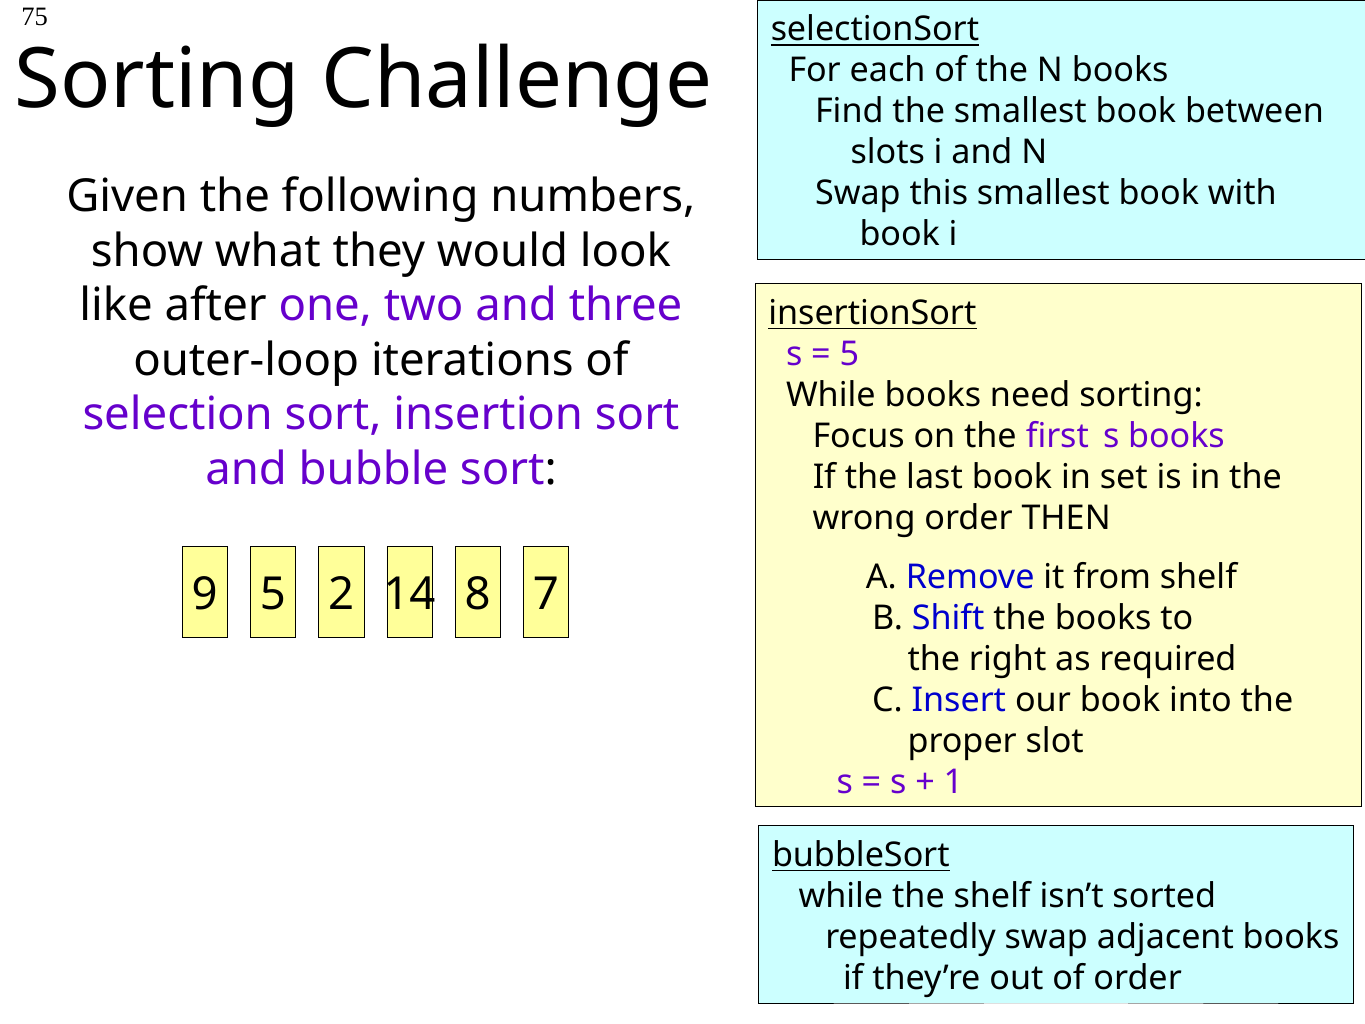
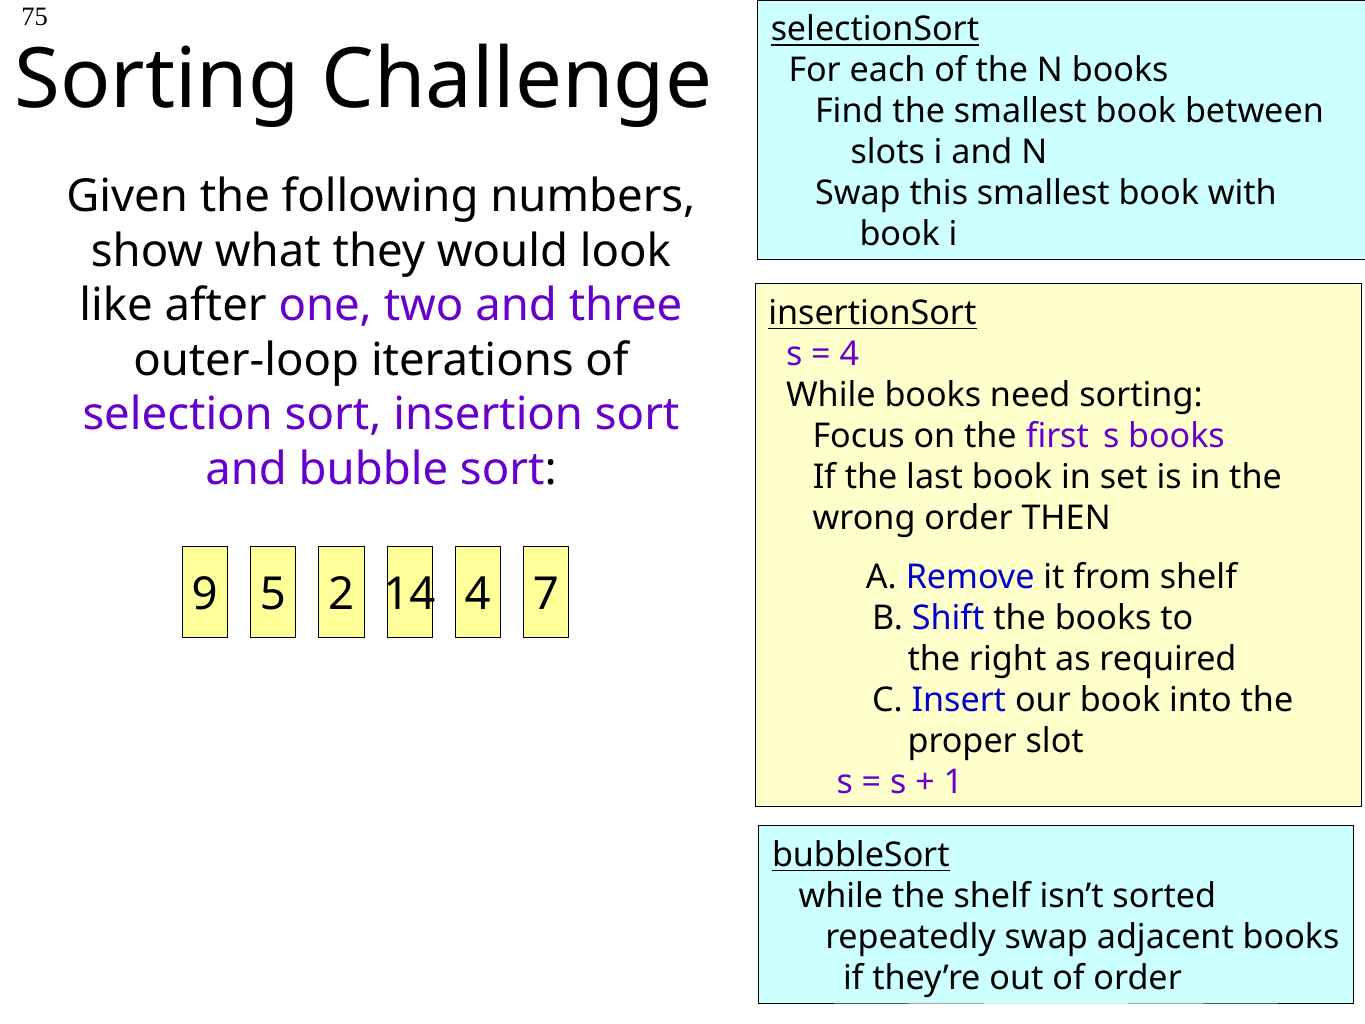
5: 5 -> 4 (849, 354)
14 8: 8 -> 4 (478, 595)
